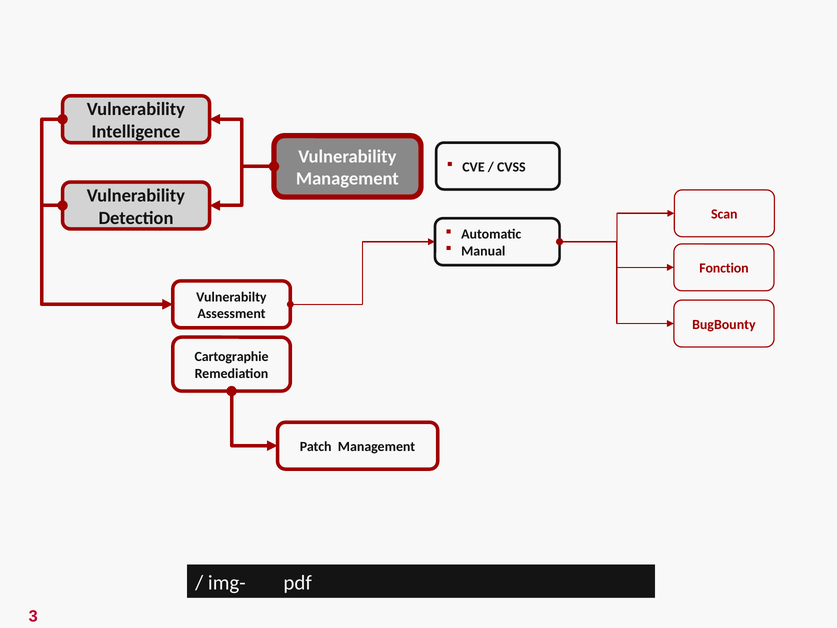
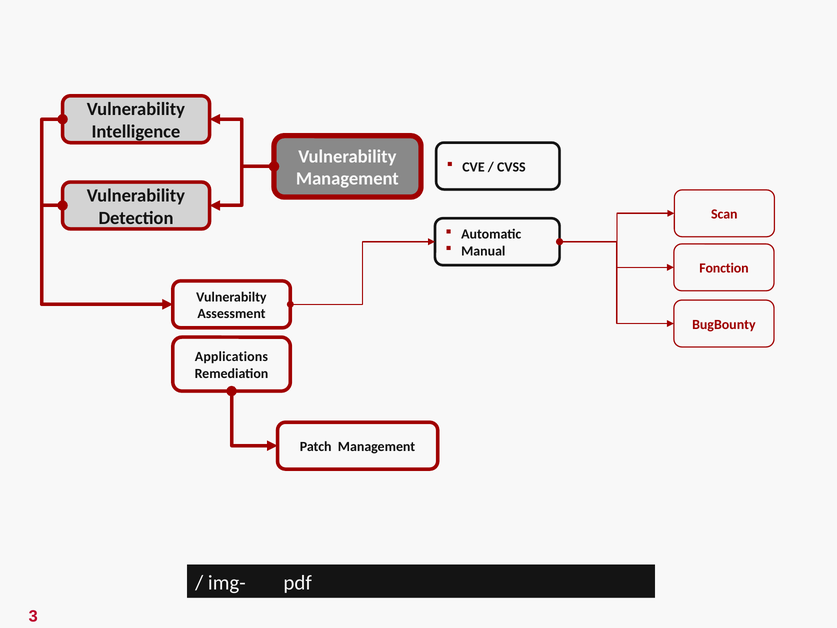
Cartographie: Cartographie -> Applications (231, 357)
